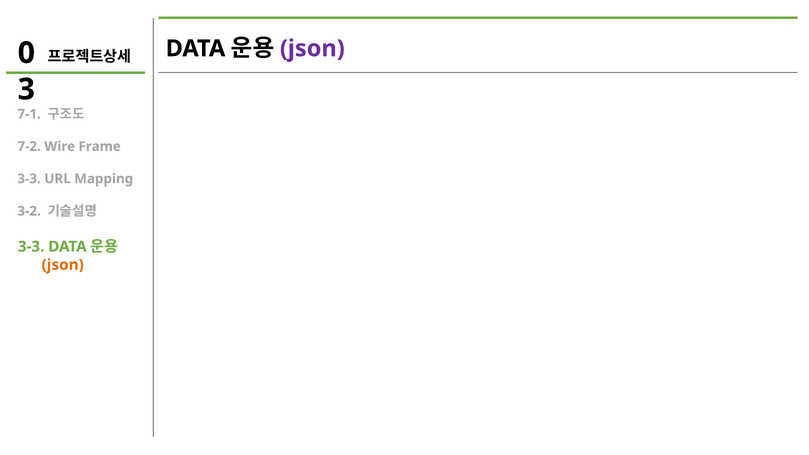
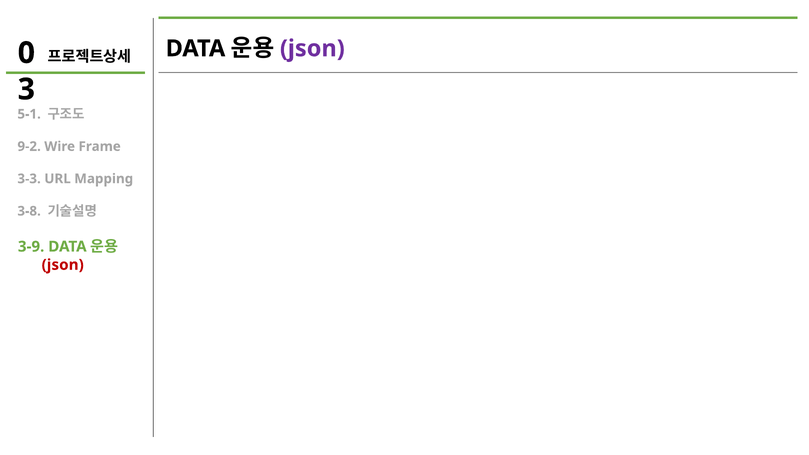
7-1: 7-1 -> 5-1 (29, 114)
7-2: 7-2 -> 9-2 (29, 146)
3-2: 3-2 -> 3-8 (29, 211)
3-3: 3-3 -> 3-9 (31, 247)
json colour: orange -> red (63, 265)
